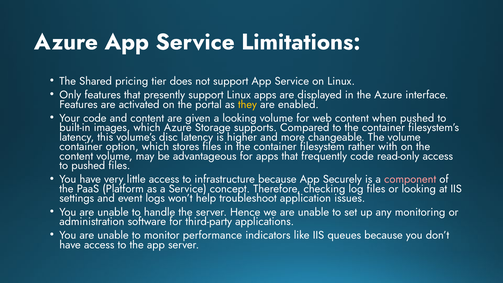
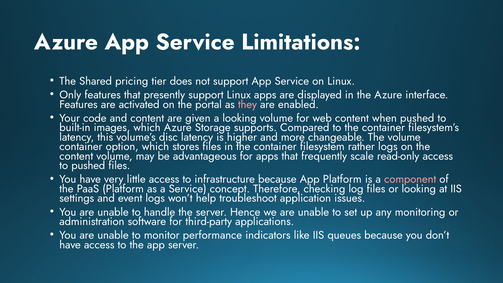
they colour: yellow -> pink (247, 104)
rather with: with -> logs (388, 147)
frequently code: code -> scale (362, 156)
App Securely: Securely -> Platform (342, 179)
